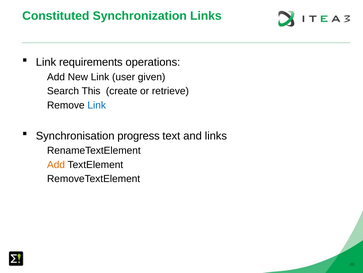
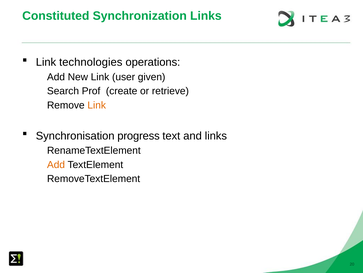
requirements: requirements -> technologies (91, 62)
This: This -> Prof (91, 91)
Link colour: blue -> orange (97, 105)
